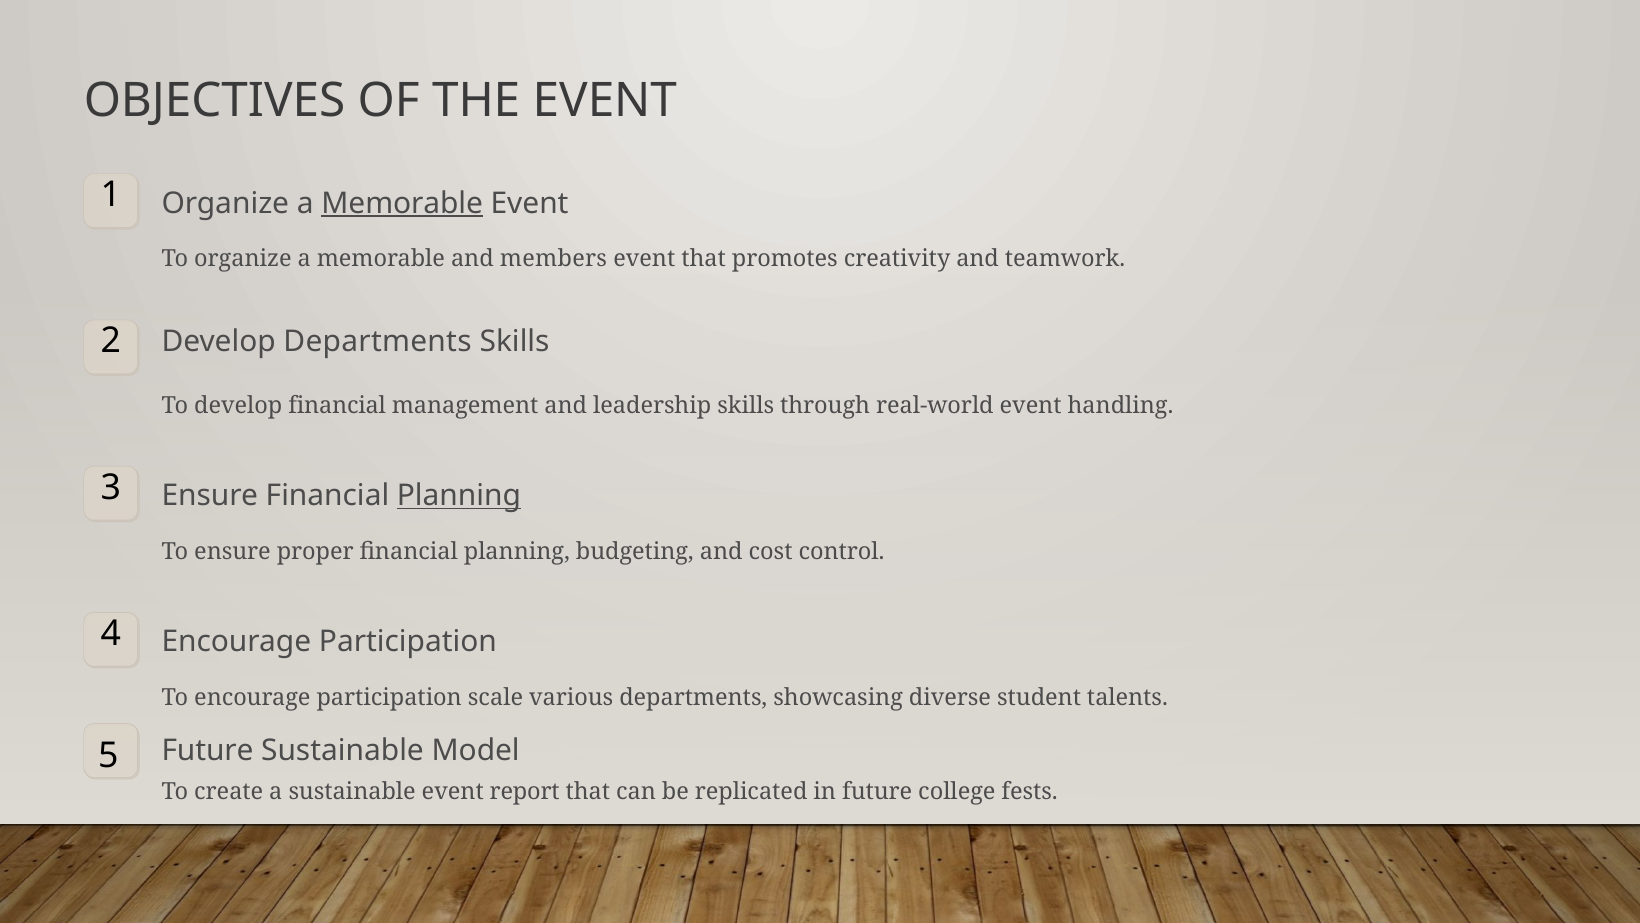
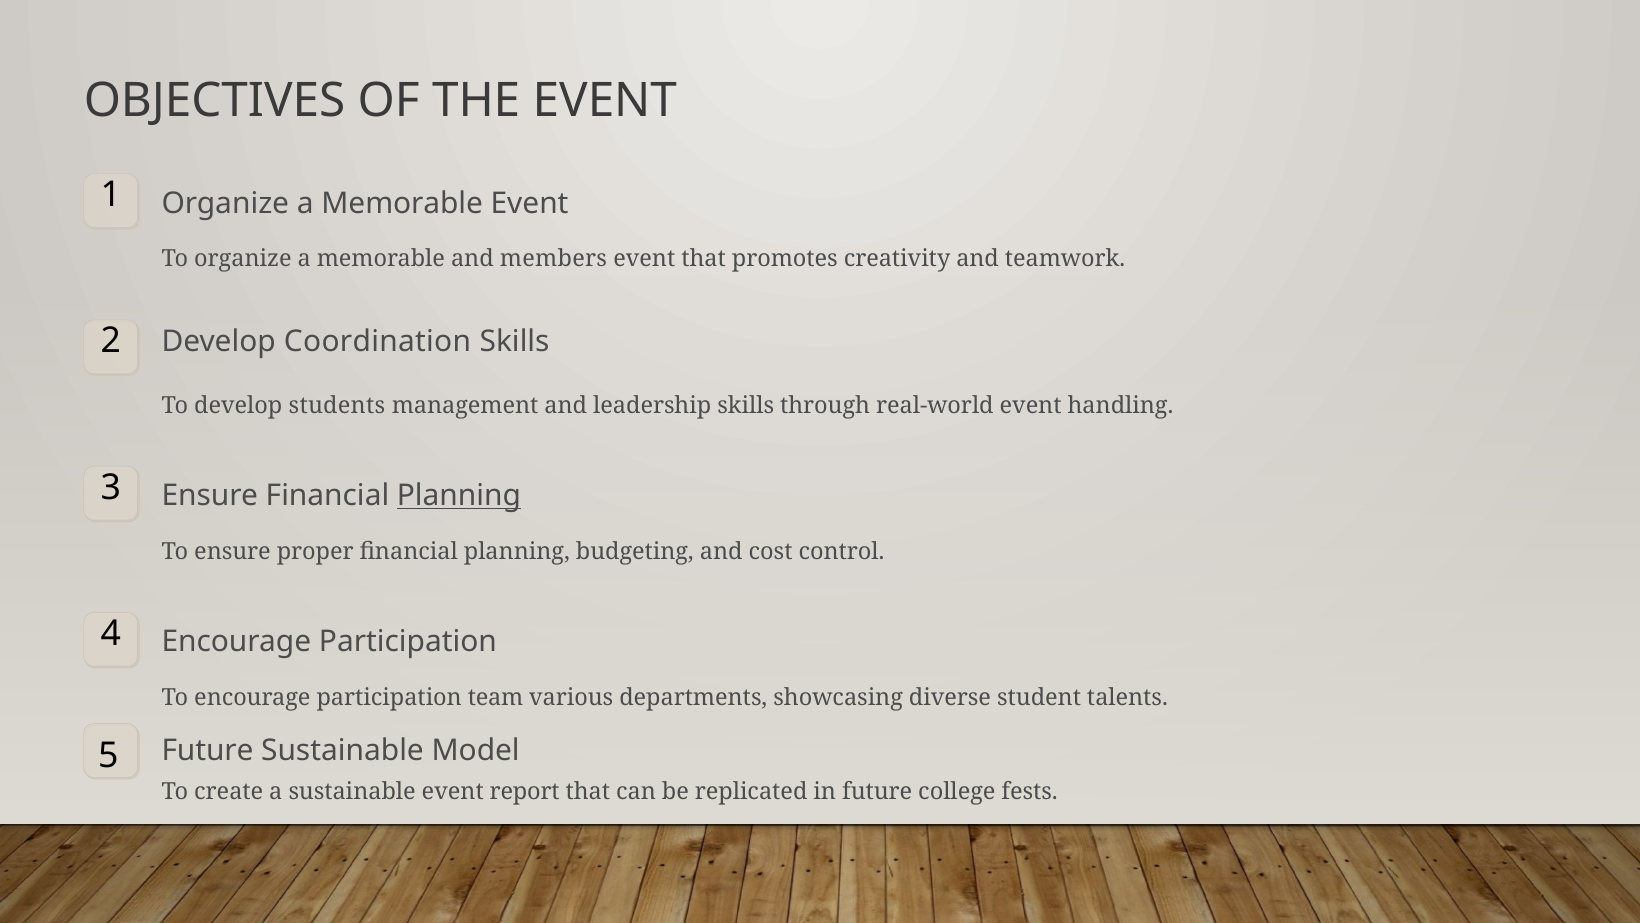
Memorable underline: present -> none (402, 203)
Develop Departments: Departments -> Coordination (378, 341)
develop financial: financial -> students (337, 405)
scale: scale -> team (496, 697)
